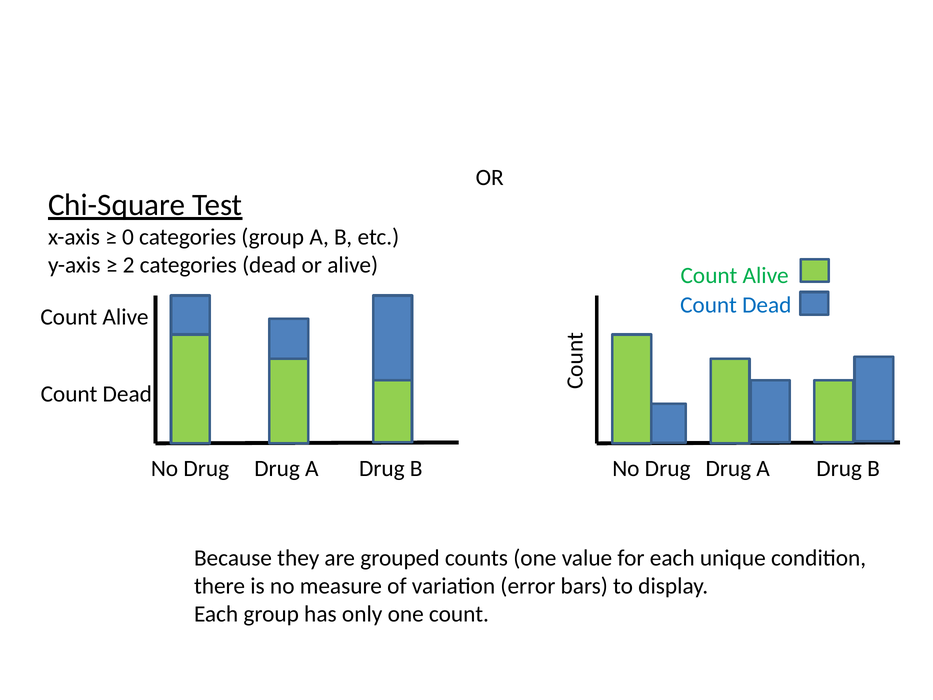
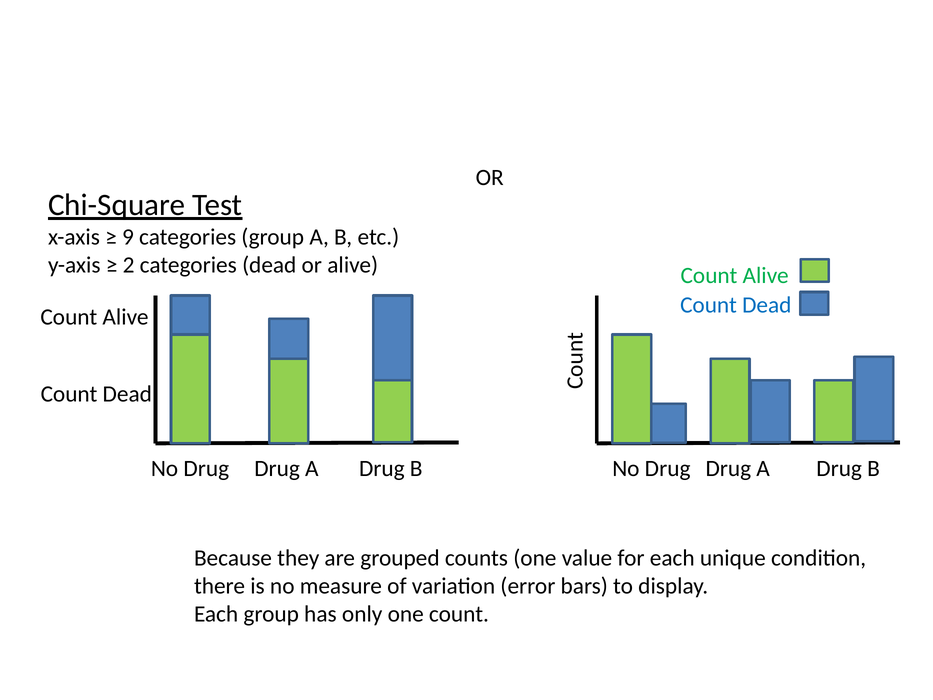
0: 0 -> 9 (128, 237)
